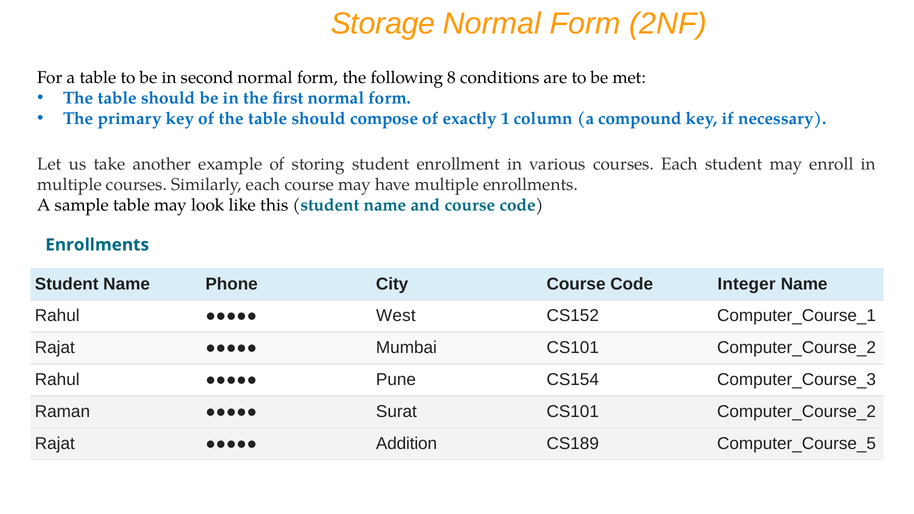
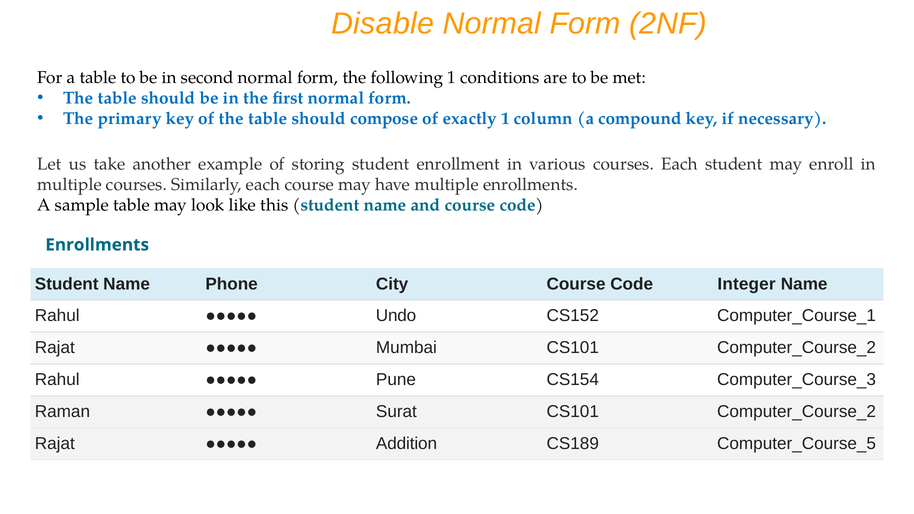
Storage: Storage -> Disable (383, 24)
following 8: 8 -> 1 (452, 78)
West: West -> Undo (396, 316)
